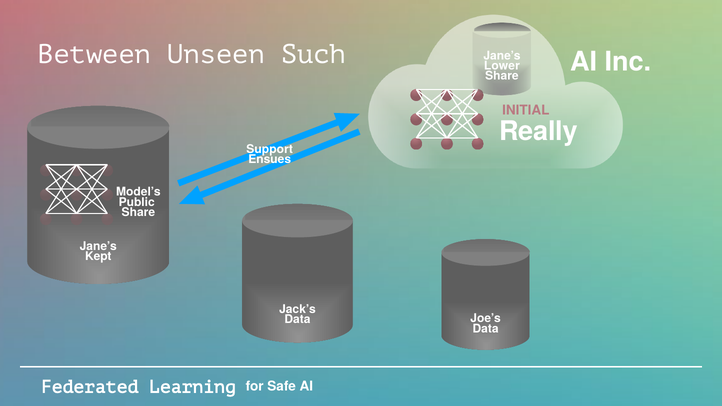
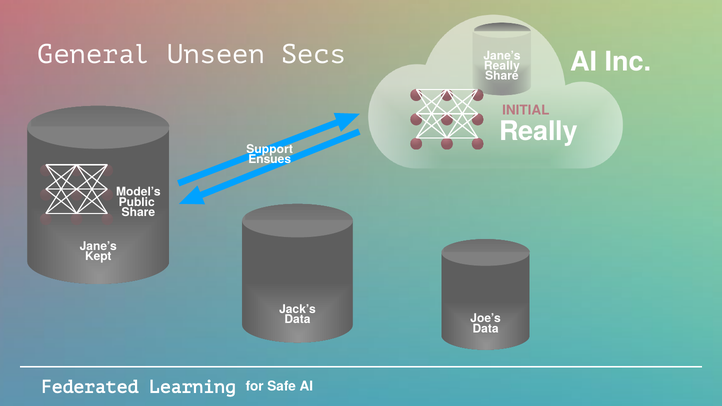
Between: Between -> General (94, 55)
Such: Such -> Secs (314, 55)
Lower: Lower -> Really (502, 66)
